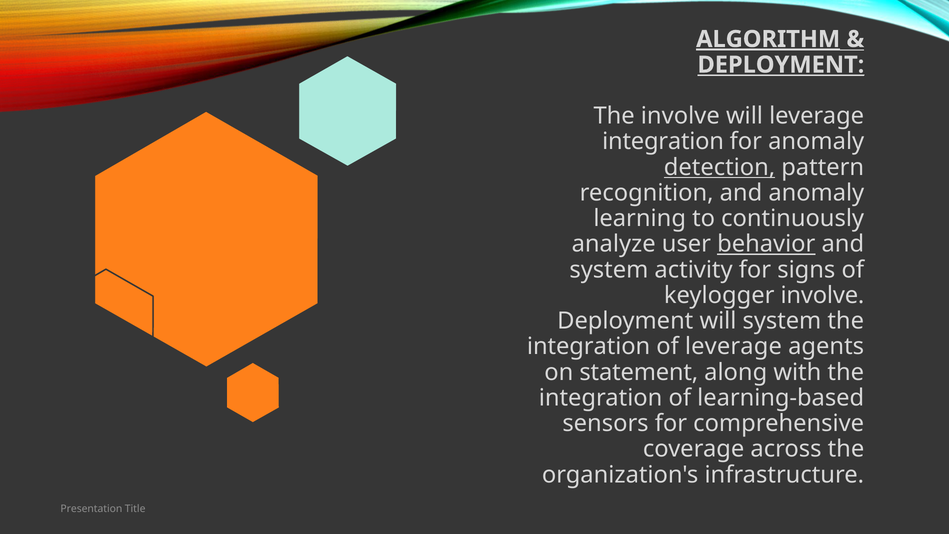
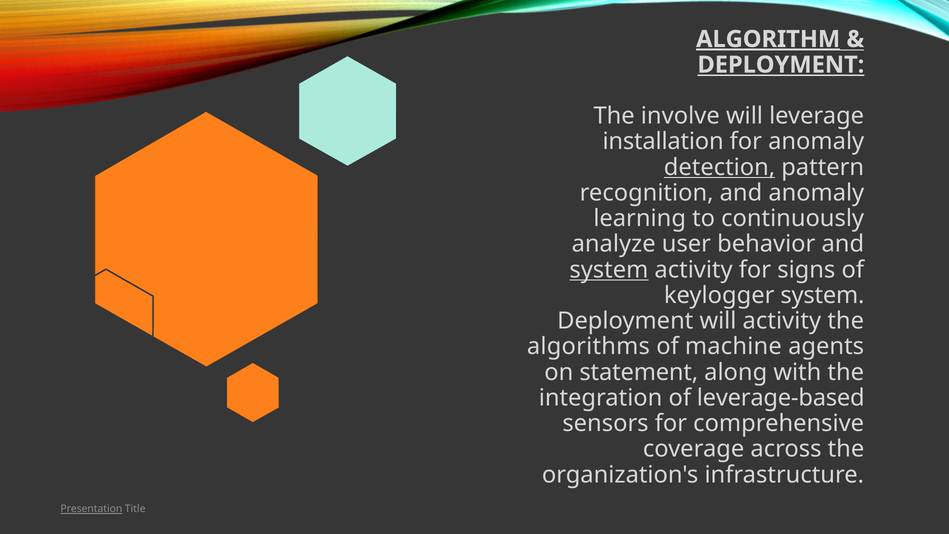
integration: integration -> installation (663, 142)
behavior underline: present -> none (766, 244)
system underline: none -> present (609, 270)
keylogger involve: involve -> system (822, 295)
will system: system -> activity (782, 321)
integration: integration -> algorithms (588, 346)
of leverage: leverage -> machine (733, 346)
learning-based: learning-based -> leverage-based (781, 398)
Presentation underline: none -> present (91, 509)
